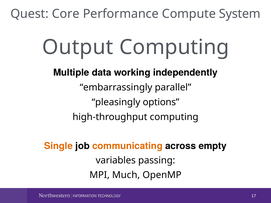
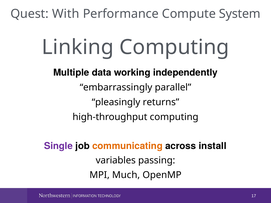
Core: Core -> With (66, 14)
Output: Output -> Linking (78, 47)
options: options -> returns (161, 102)
Single colour: orange -> purple (58, 146)
empty: empty -> install (213, 146)
